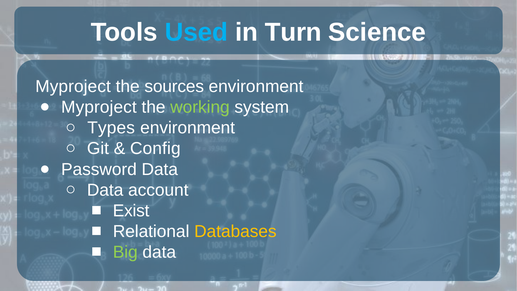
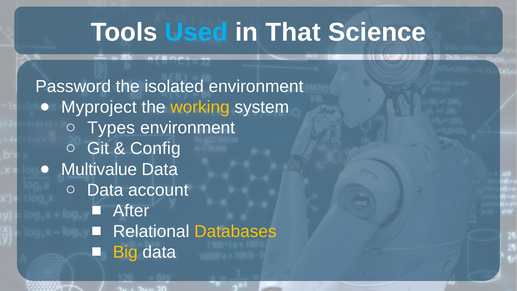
Turn: Turn -> That (293, 32)
Myproject: Myproject -> Password (73, 86)
sources: sources -> isolated (174, 86)
working colour: light green -> yellow (200, 107)
Password: Password -> Multivalue (99, 169)
Exist: Exist -> After (131, 211)
Big colour: light green -> yellow (125, 252)
